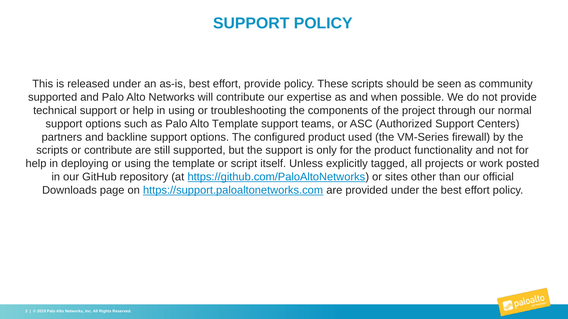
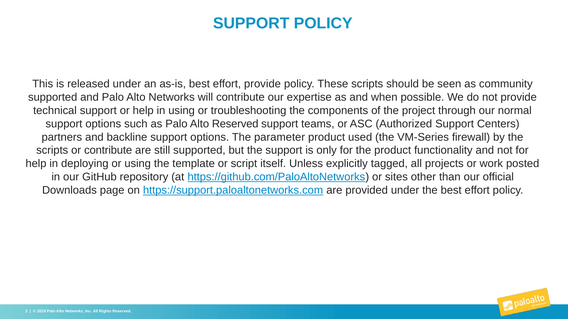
Alto Template: Template -> Reserved (235, 124)
configured: configured -> parameter (280, 137)
